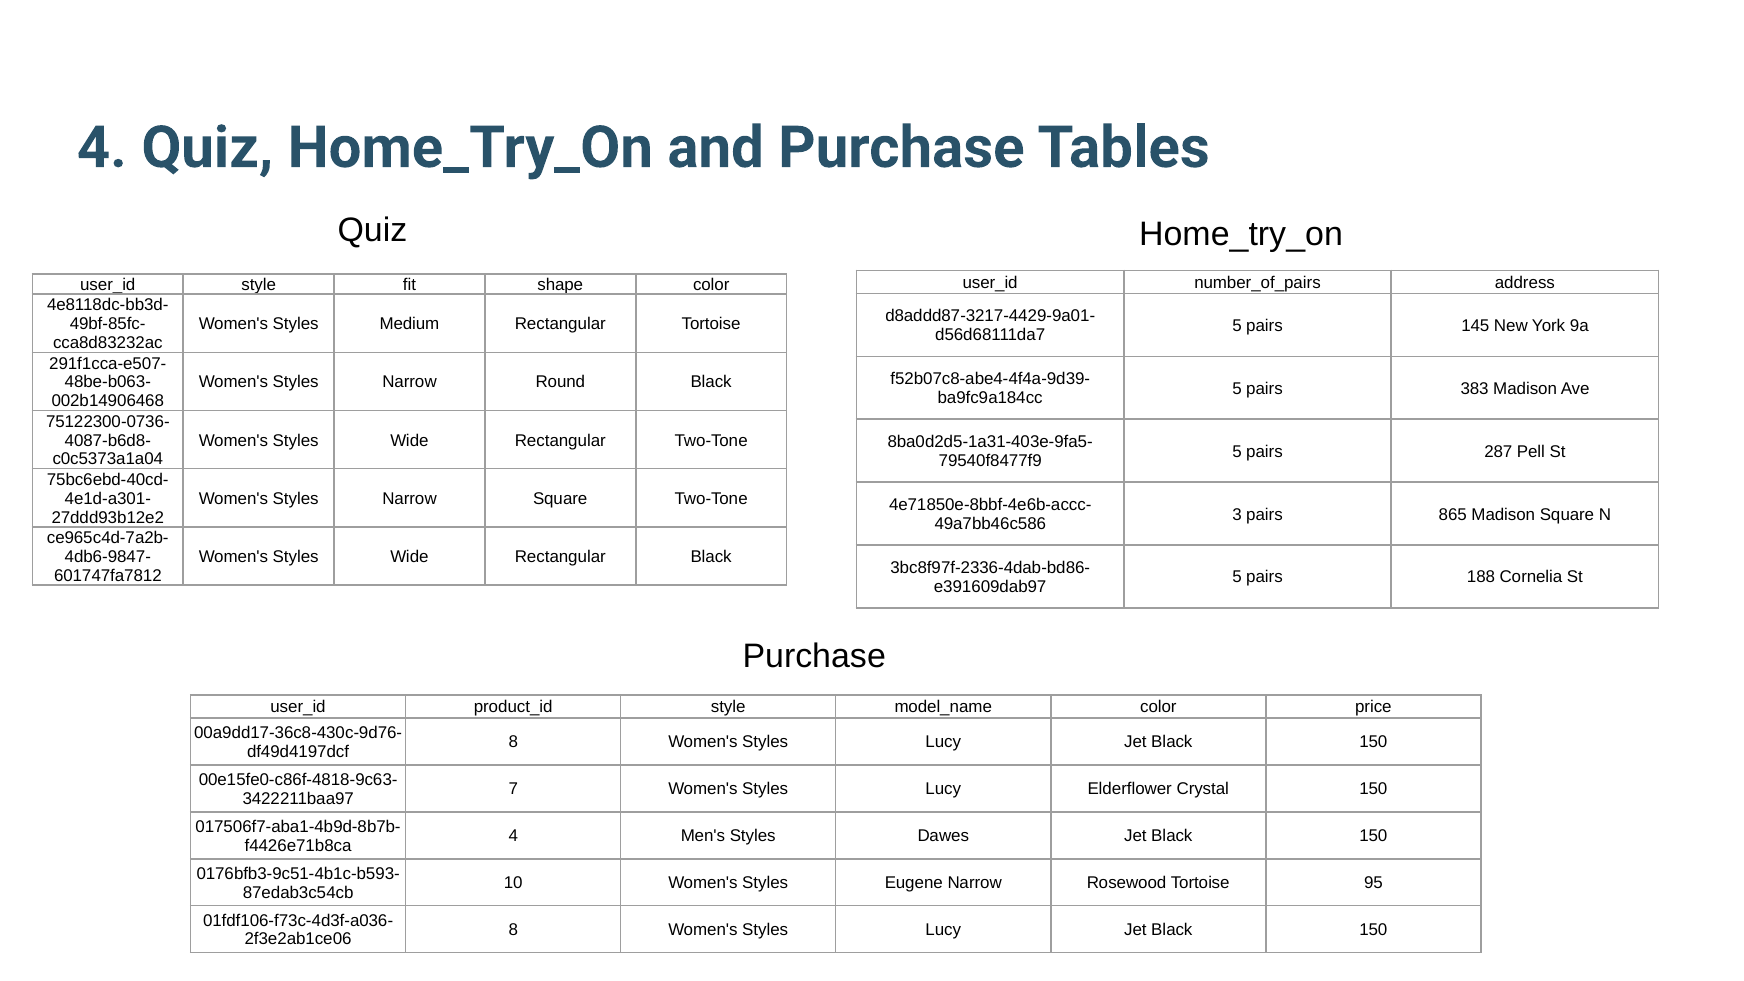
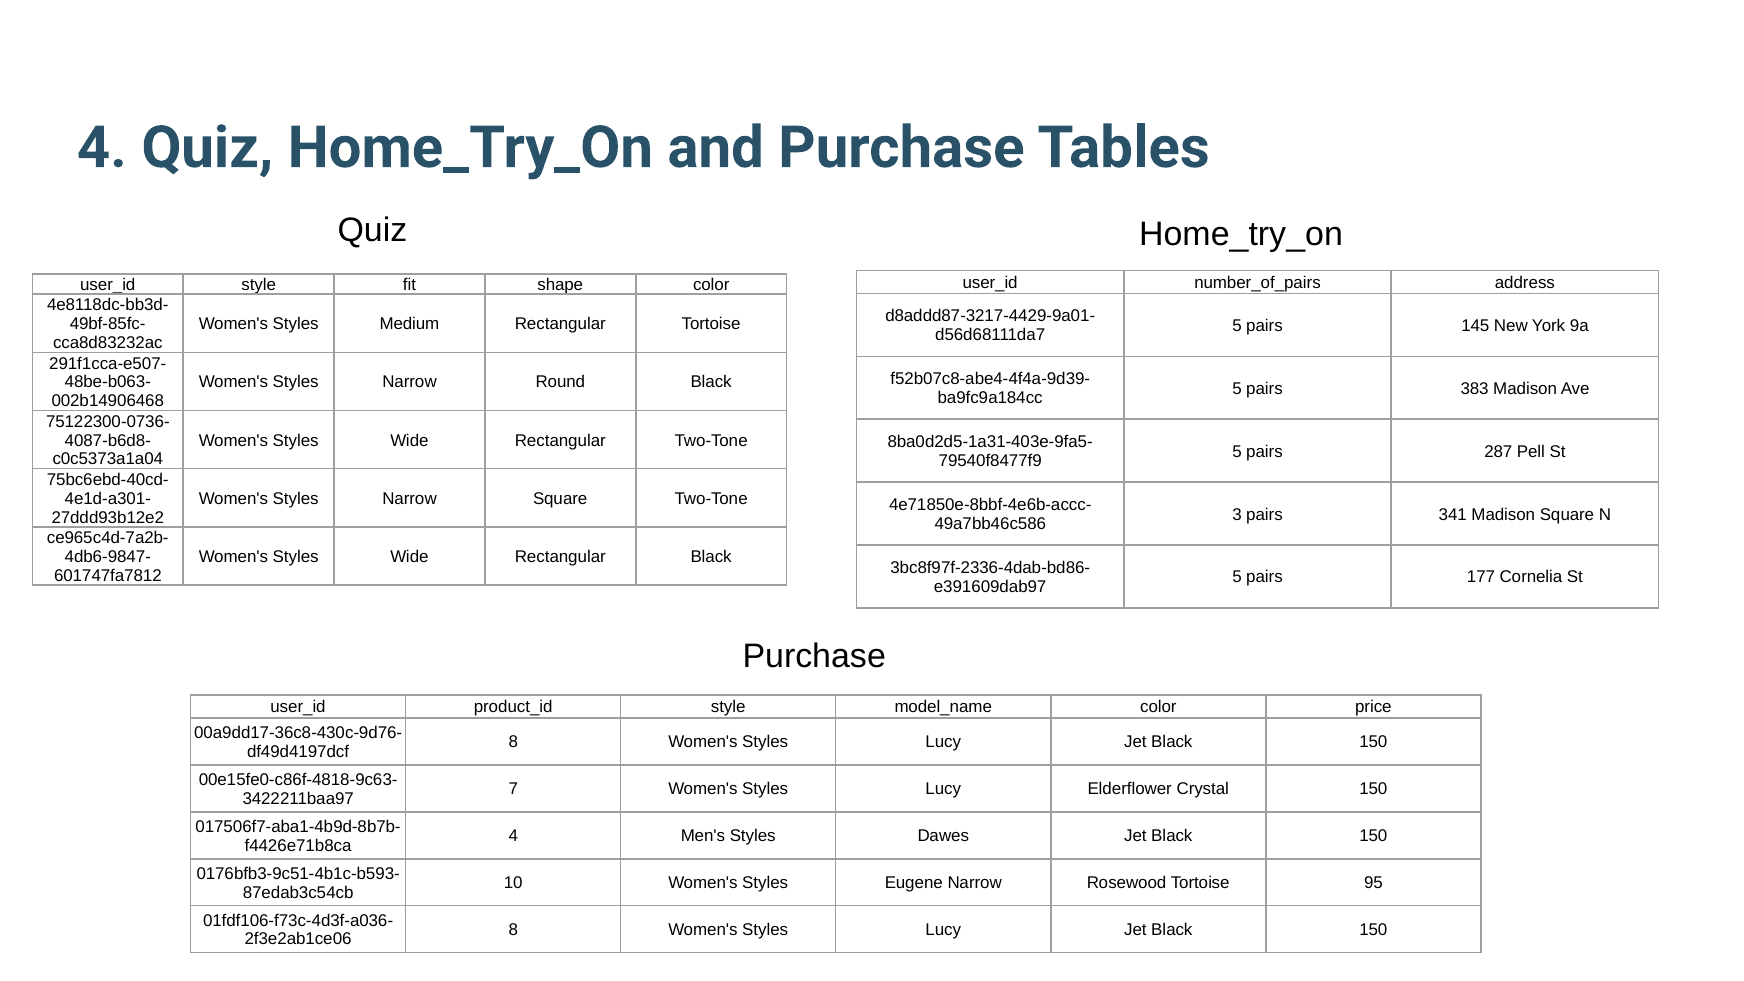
865: 865 -> 341 (1453, 514)
188: 188 -> 177 (1481, 577)
